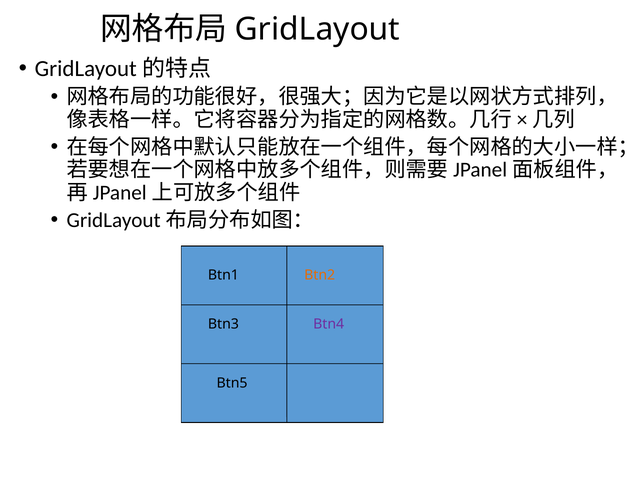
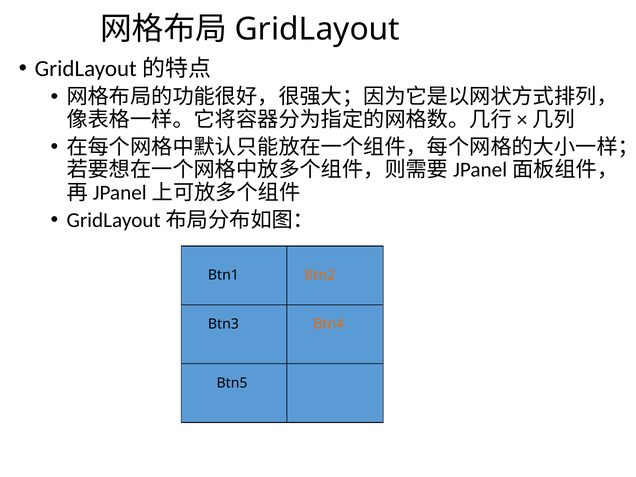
Btn4 colour: purple -> orange (329, 324)
